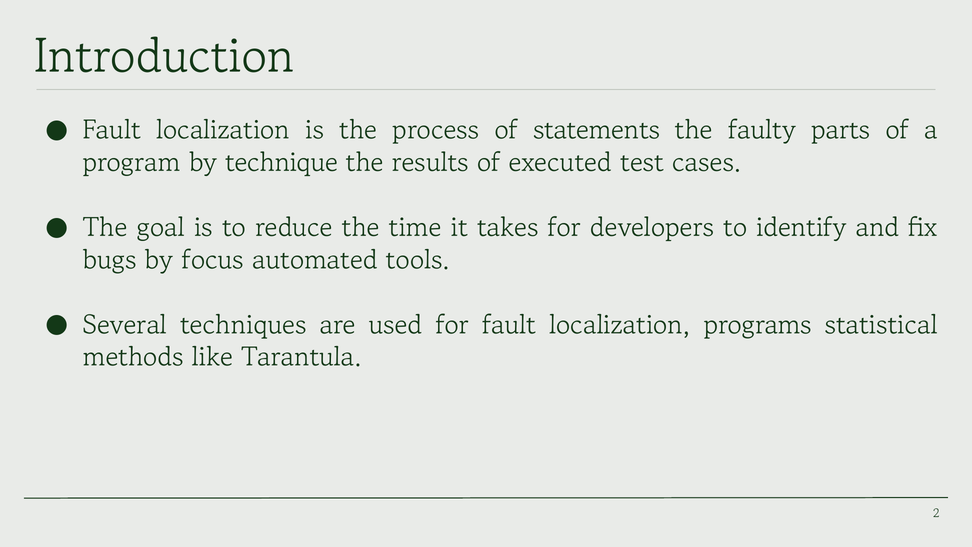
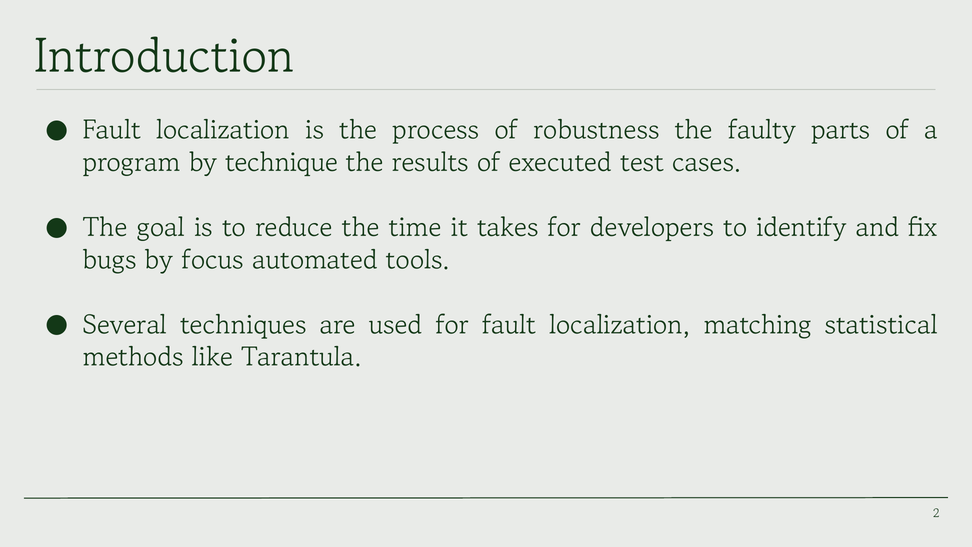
statements: statements -> robustness (596, 132)
programs: programs -> matching (758, 326)
